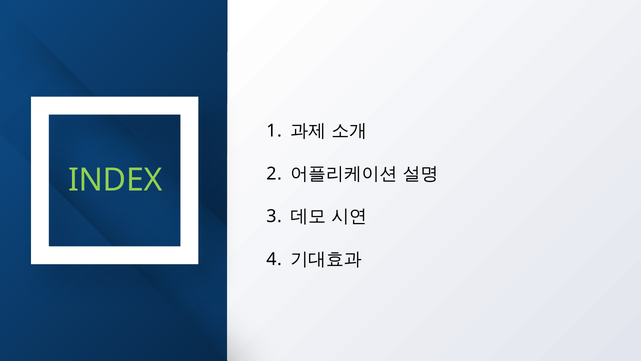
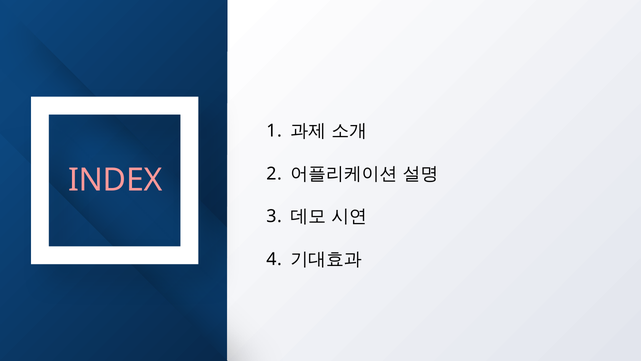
INDEX colour: light green -> pink (115, 180)
